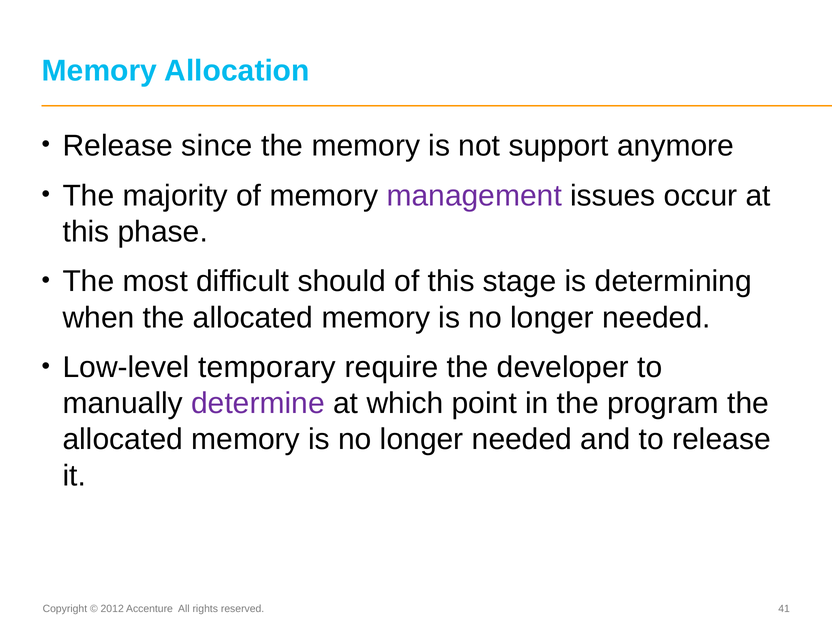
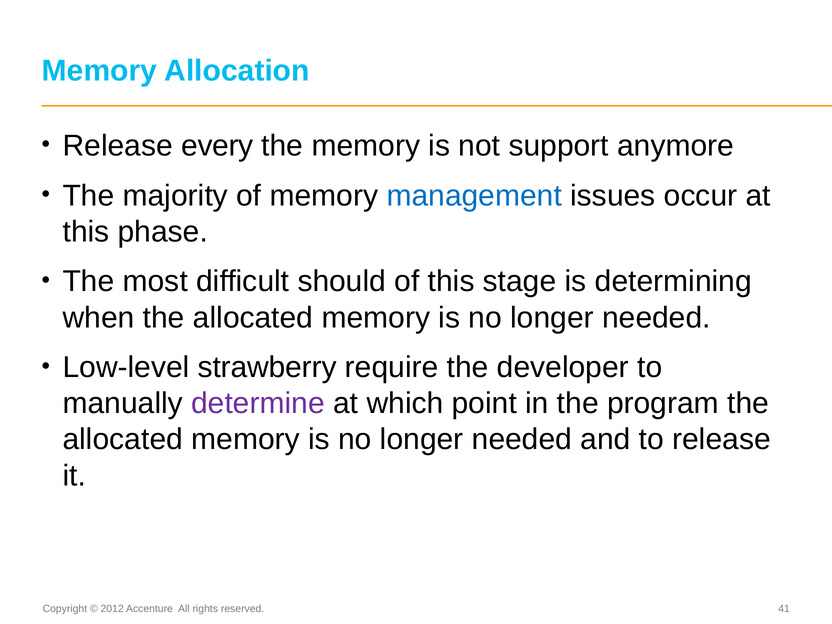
since: since -> every (217, 146)
management colour: purple -> blue (474, 196)
temporary: temporary -> strawberry (267, 368)
